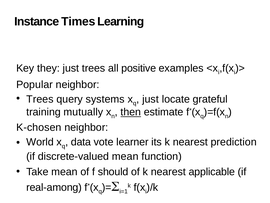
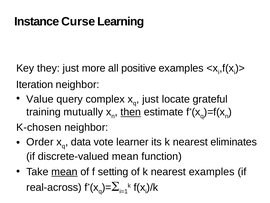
Times: Times -> Curse (78, 21)
just trees: trees -> more (94, 68)
Popular: Popular -> Iteration (35, 84)
Trees: Trees -> Value (40, 99)
systems: systems -> complex (105, 99)
World: World -> Order (40, 142)
prediction: prediction -> eliminates (234, 142)
mean underline: none -> present (64, 171)
should: should -> setting (113, 171)
nearest applicable: applicable -> examples (212, 171)
real-among: real-among -> real-across (54, 187)
